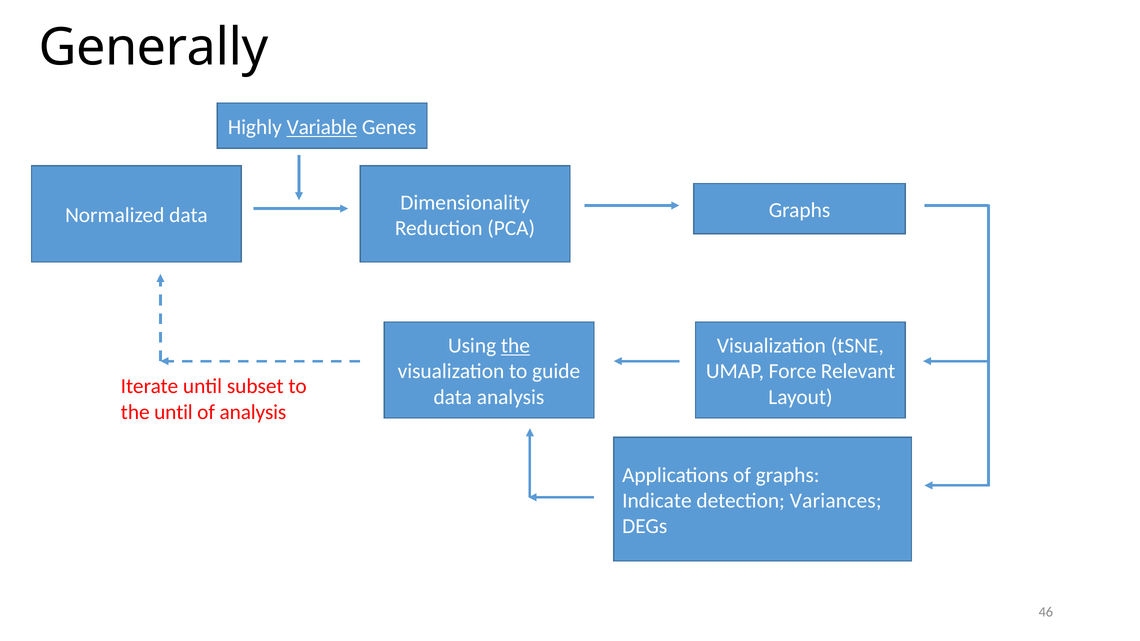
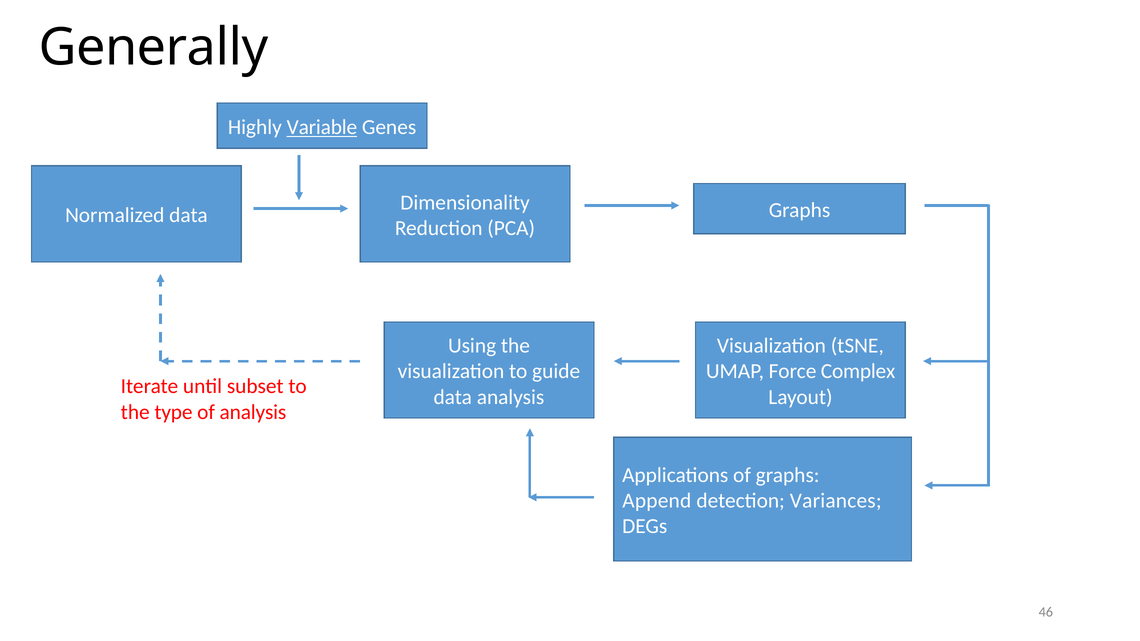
the underline: present -> none (515, 346)
Relevant: Relevant -> Complex (858, 372)
the until: until -> type (173, 412)
Indicate: Indicate -> Append (657, 501)
